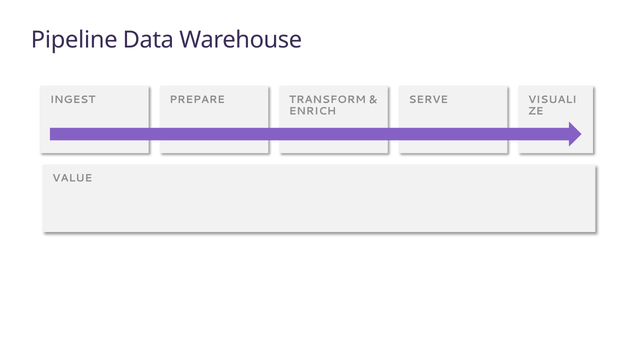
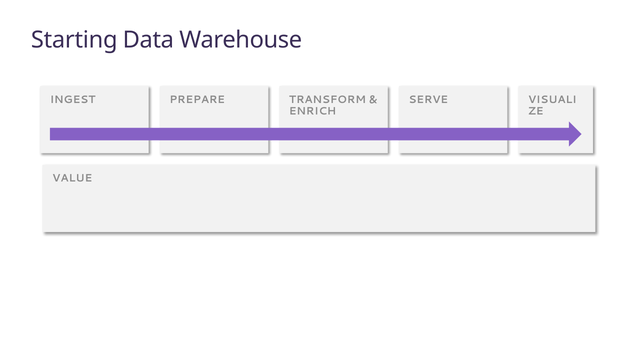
Pipeline: Pipeline -> Starting (74, 40)
